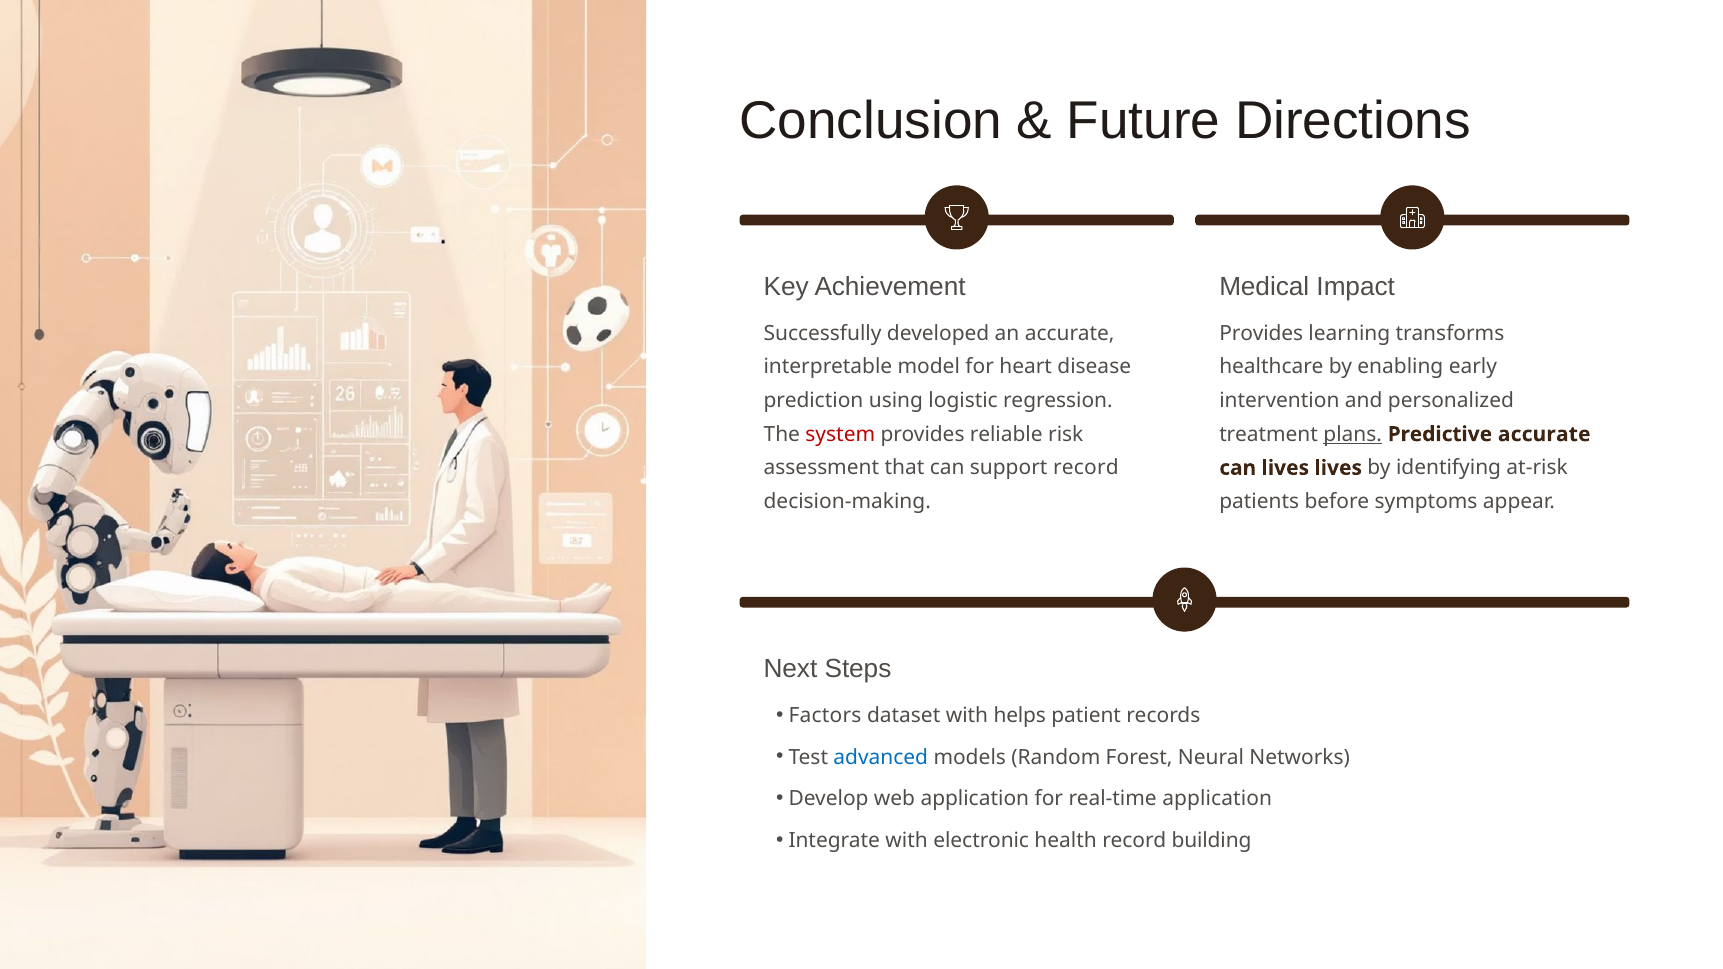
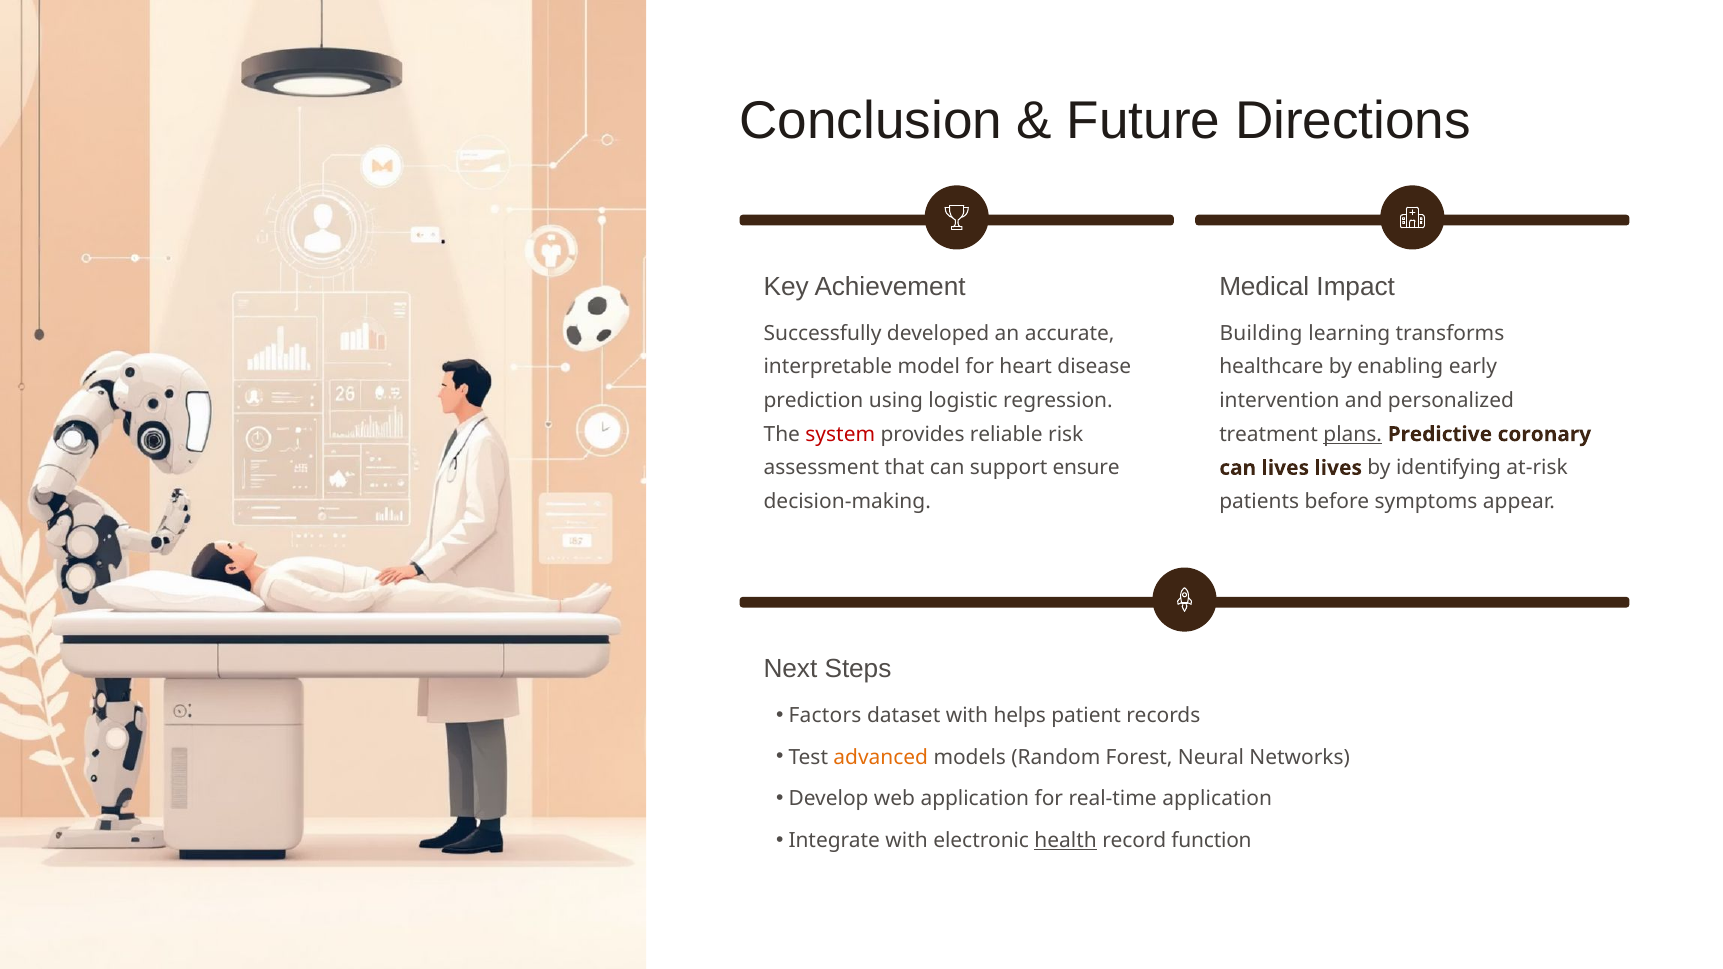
Provides: Provides -> Building (1261, 333)
Predictive accurate: accurate -> coronary (1544, 434)
support record: record -> ensure (1086, 468)
advanced colour: blue -> orange (881, 757)
health underline: none -> present (1066, 841)
building: building -> function (1212, 841)
